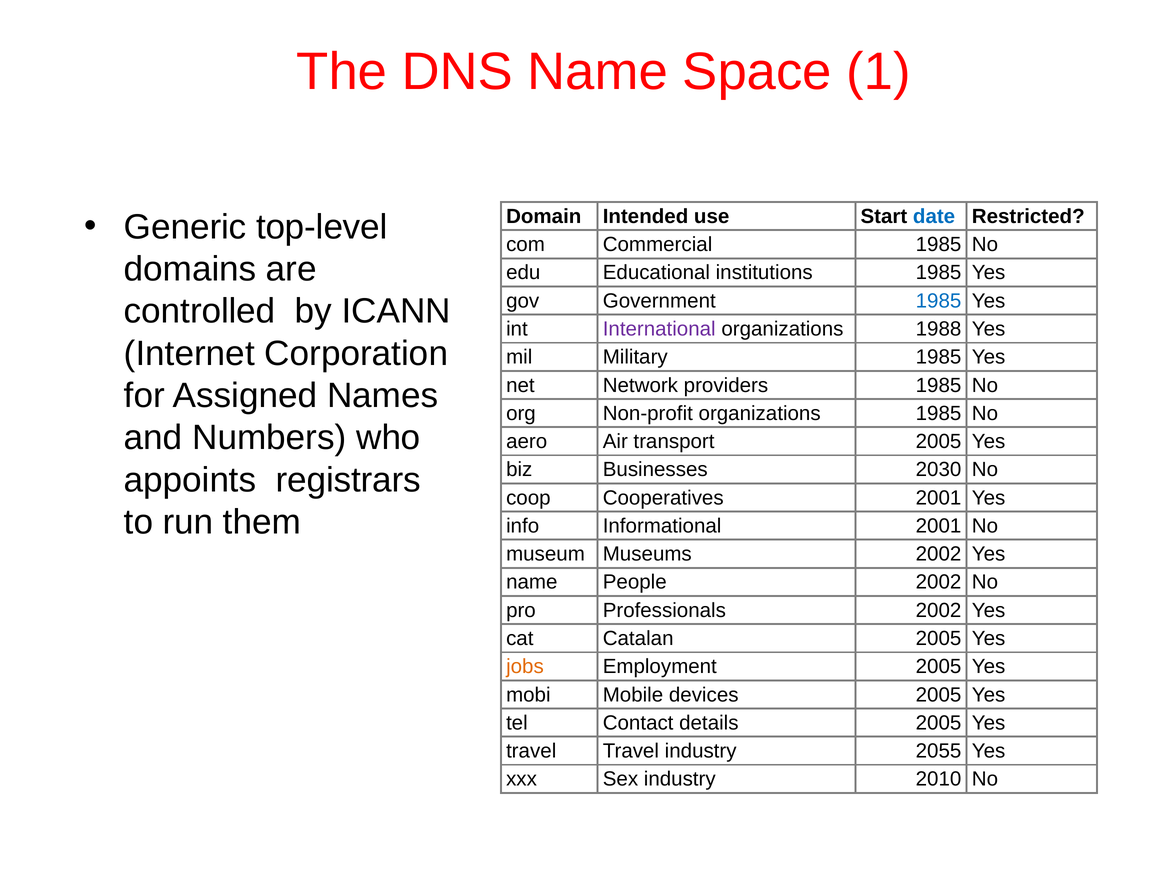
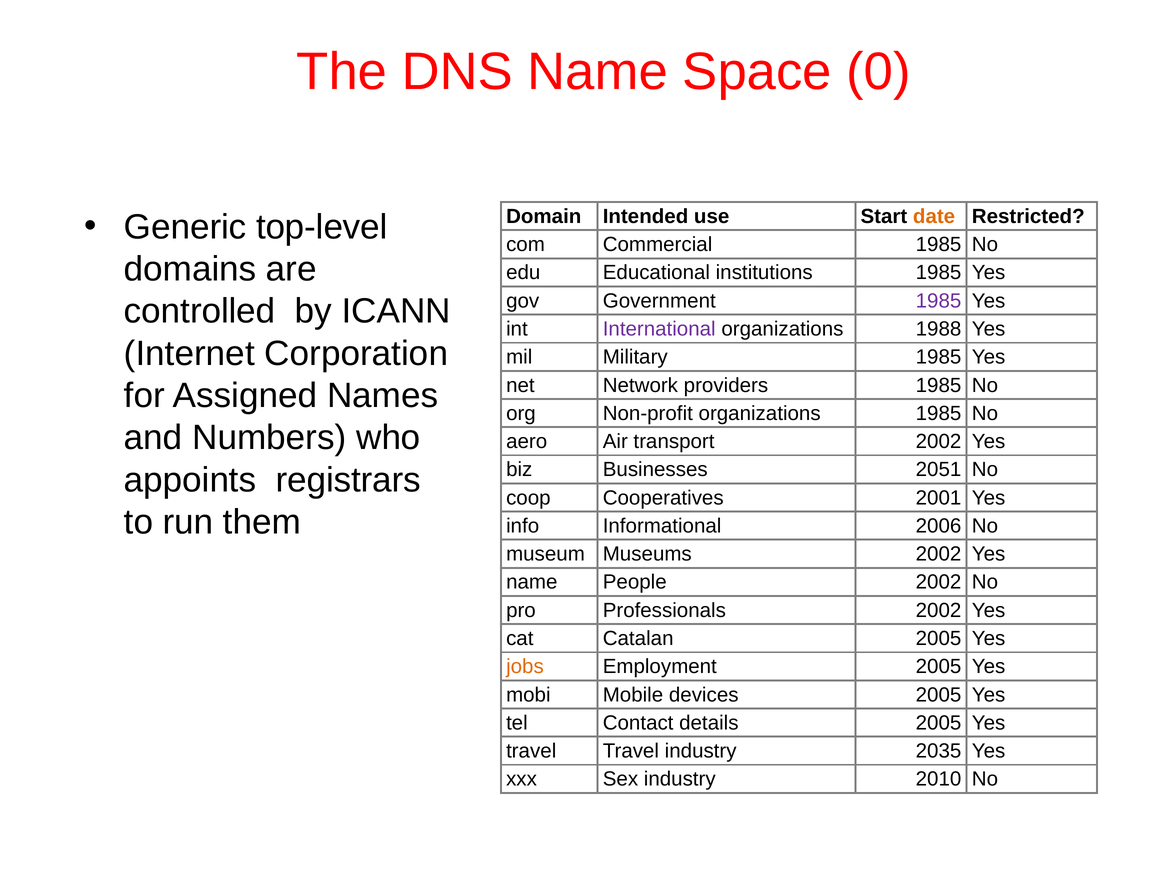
1: 1 -> 0 (879, 72)
date colour: blue -> orange (934, 217)
1985 colour: blue -> purple (939, 301)
transport 2005: 2005 -> 2002 (939, 442)
2030: 2030 -> 2051 (939, 470)
Informational 2001: 2001 -> 2006 (939, 526)
2055: 2055 -> 2035 (939, 751)
